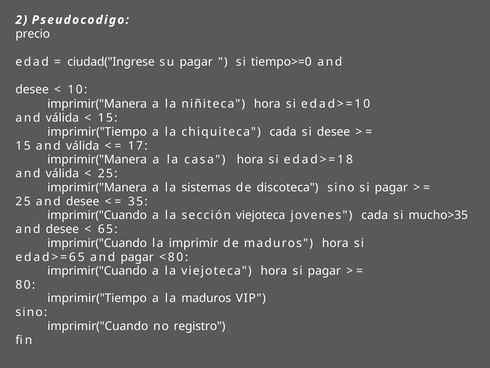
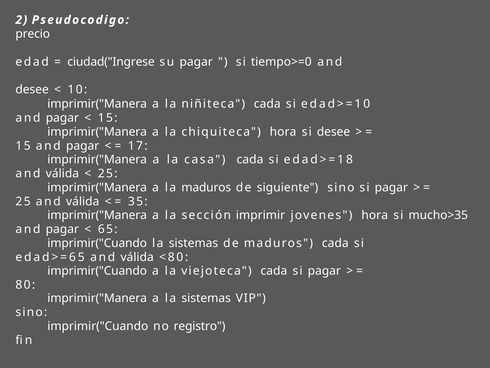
niñiteca hora: hora -> cada (267, 104)
válida: válida -> pagar (62, 118)
imprimir("Tiempo: imprimir("Tiempo -> imprimir("Manera (97, 132)
chiquiteca cada: cada -> hora (283, 132)
15 and válida: válida -> pagar (83, 146)
casa hora: hora -> cada (250, 159)
la sistemas: sistemas -> maduros (206, 187)
discoteca: discoteca -> siguiente (287, 187)
25 and desee: desee -> válida (83, 201)
imprimir("Cuando: imprimir("Cuando -> imprimir("Manera (97, 215)
sección viejoteca: viejoteca -> imprimir (261, 215)
jovenes cada: cada -> hora (375, 215)
desee: desee -> pagar (62, 229)
imprimir: imprimir -> sistemas (193, 243)
maduros hora: hora -> cada (335, 243)
edad>=65 and pagar: pagar -> válida (137, 257)
viejoteca hora: hora -> cada (274, 271)
imprimir("Tiempo: imprimir("Tiempo -> imprimir("Manera (97, 298)
a la maduros: maduros -> sistemas (206, 298)
